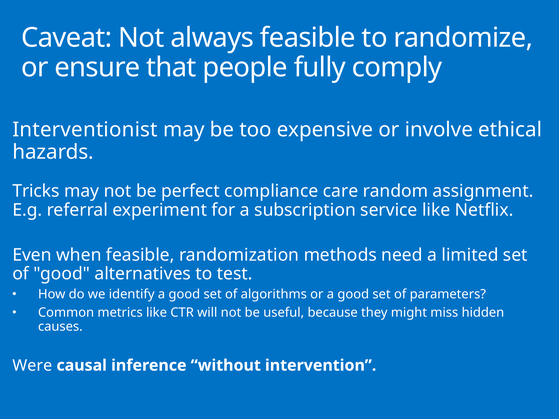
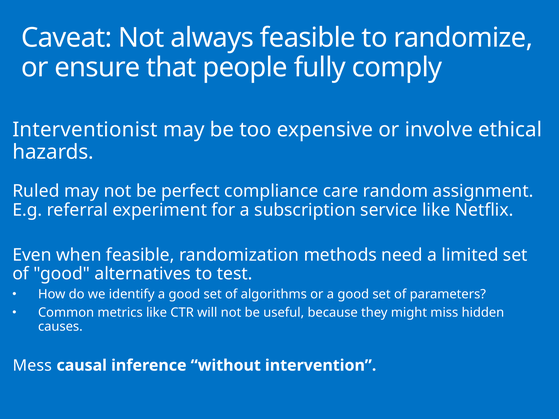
Tricks: Tricks -> Ruled (36, 191)
Were: Were -> Mess (32, 366)
